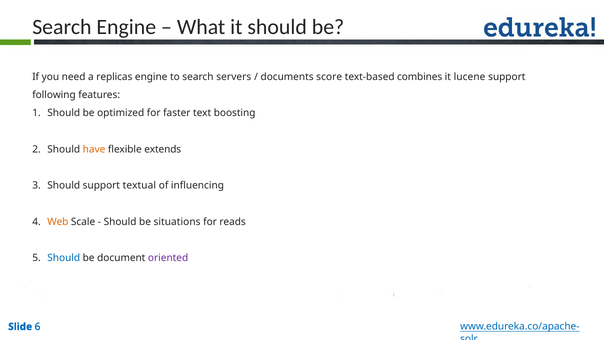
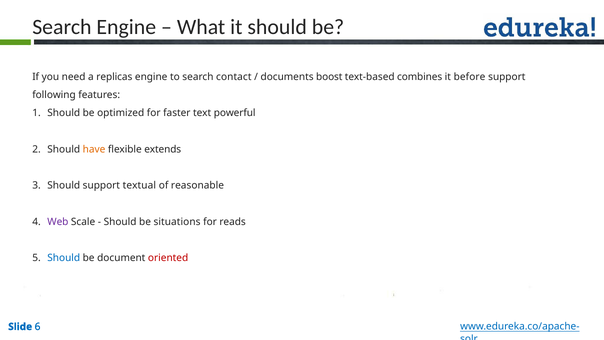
servers: servers -> contact (234, 77)
score: score -> boost (329, 77)
lucene: lucene -> before (470, 77)
boosting: boosting -> powerful (235, 113)
influencing: influencing -> reasonable (197, 185)
Web colour: orange -> purple (58, 222)
oriented colour: purple -> red (168, 258)
